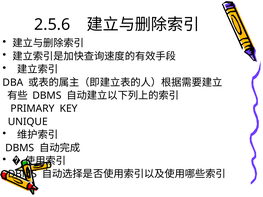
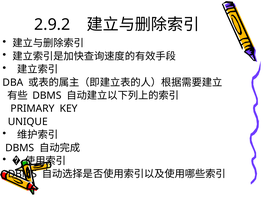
2.5.6: 2.5.6 -> 2.9.2 (52, 25)
